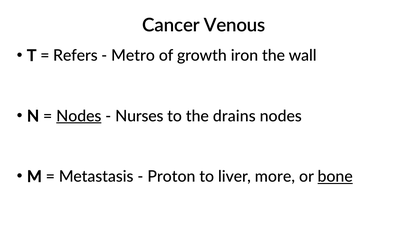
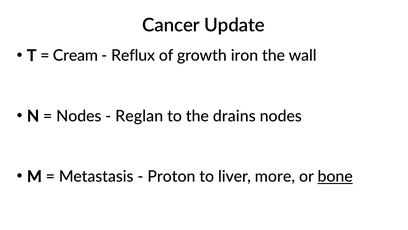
Venous: Venous -> Update (234, 25)
Refers: Refers -> Cream (75, 56)
Metro: Metro -> Reflux (133, 56)
Nodes underline: present -> none (79, 116)
Nurses: Nurses -> Reglan (139, 116)
